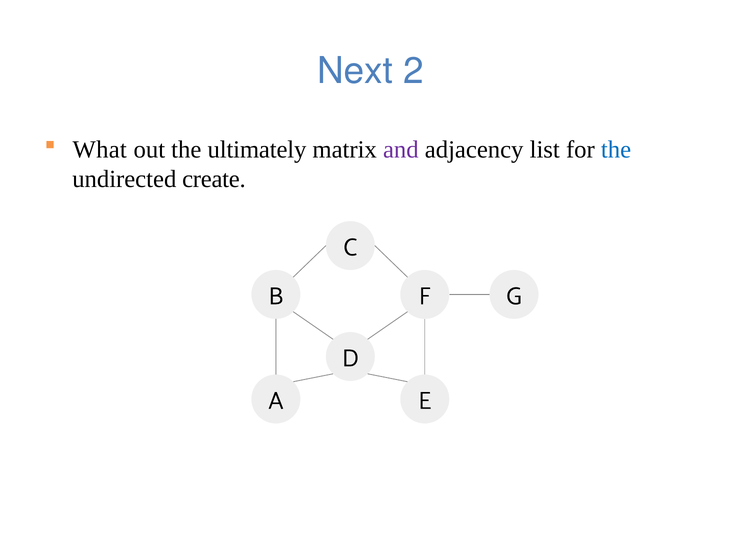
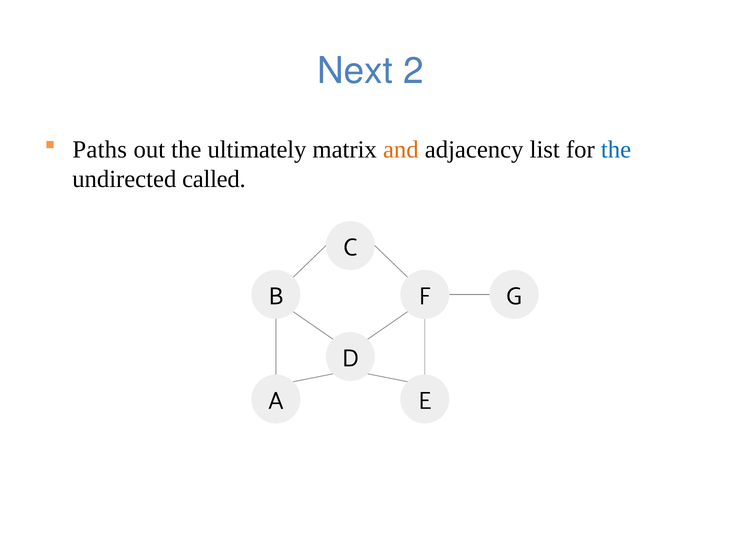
What: What -> Paths (100, 150)
and colour: purple -> orange (401, 150)
create: create -> called (214, 180)
